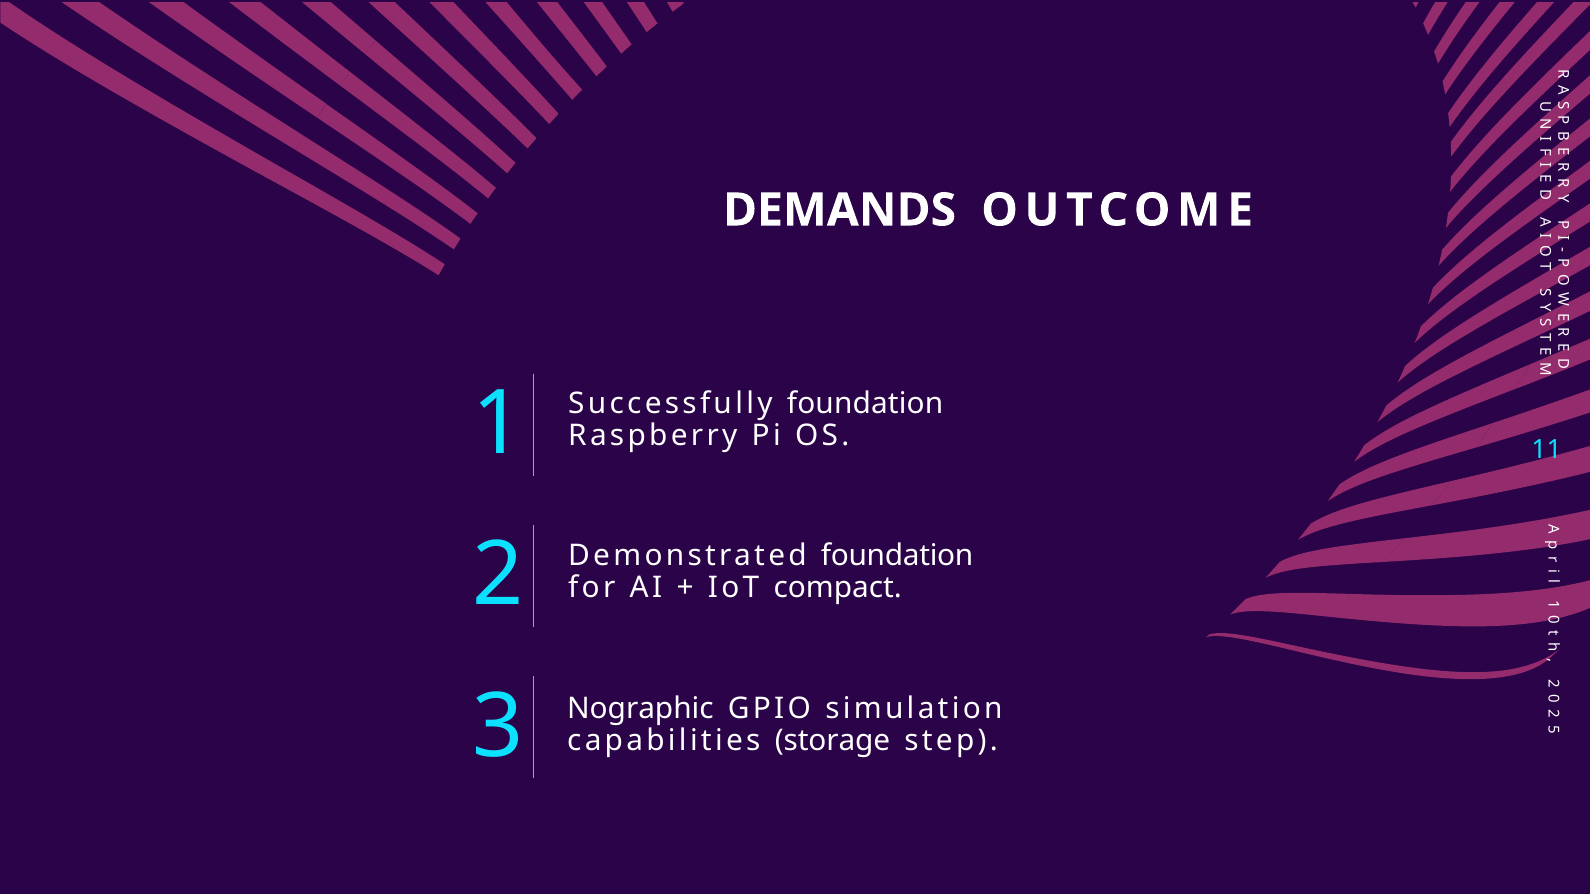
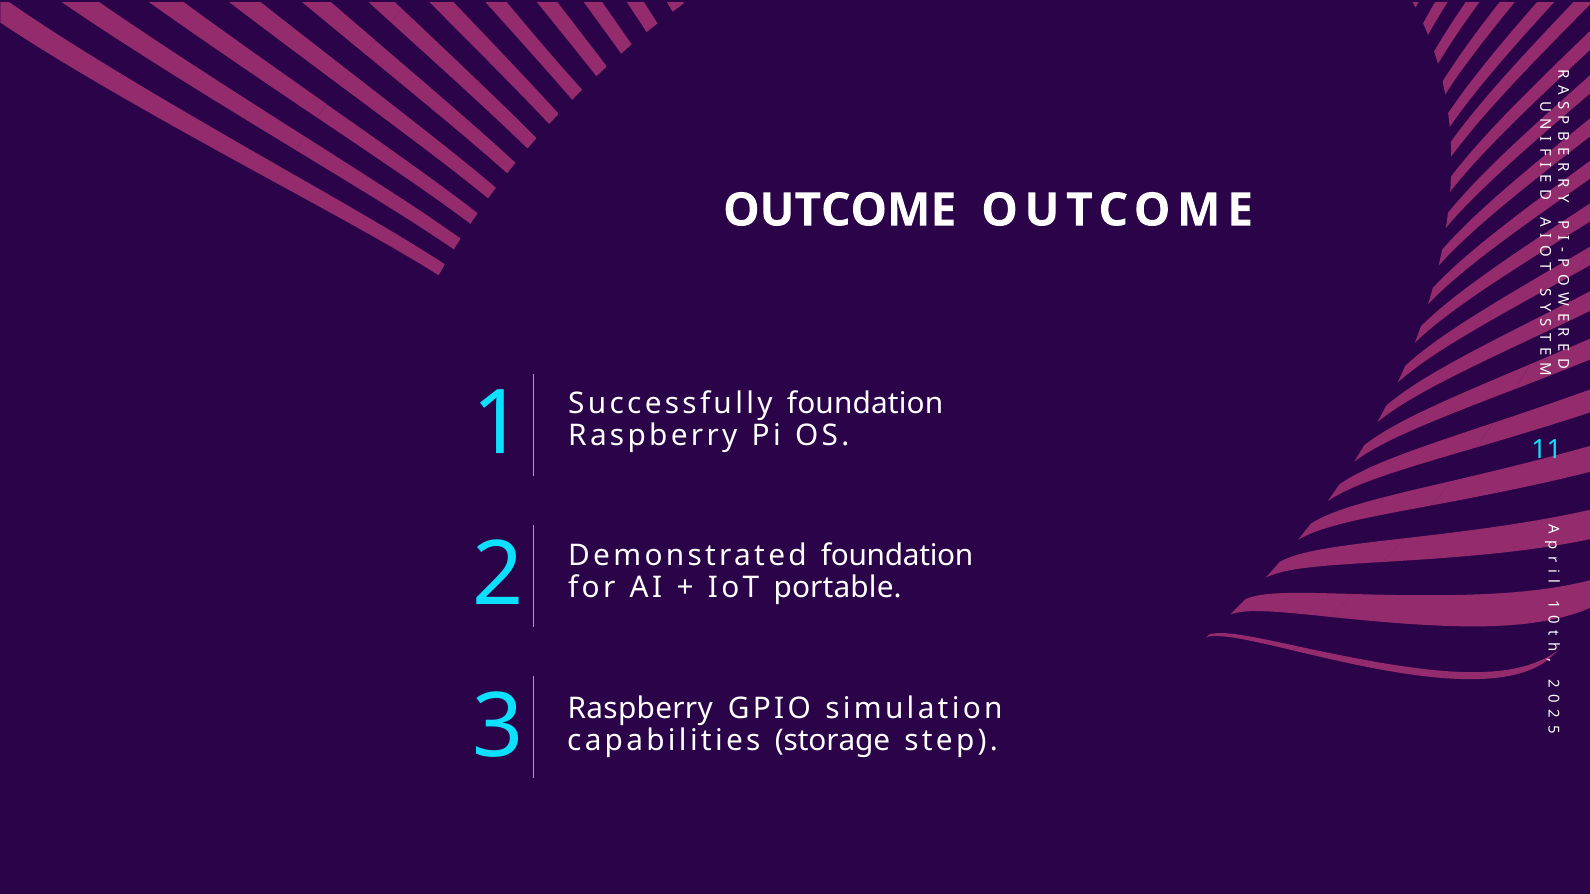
DEMANDS: DEMANDS -> OUTCOME (840, 210)
compact: compact -> portable (838, 588)
3 Nographic: Nographic -> Raspberry (640, 709)
